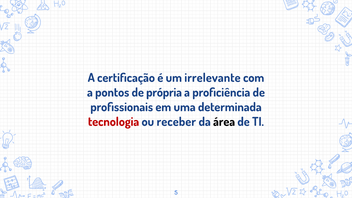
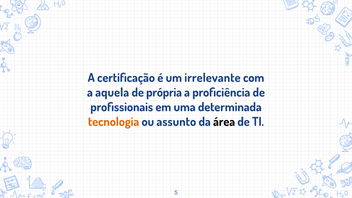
pontos: pontos -> aquela (112, 93)
tecnologia colour: red -> orange (114, 122)
receber: receber -> assunto (176, 122)
